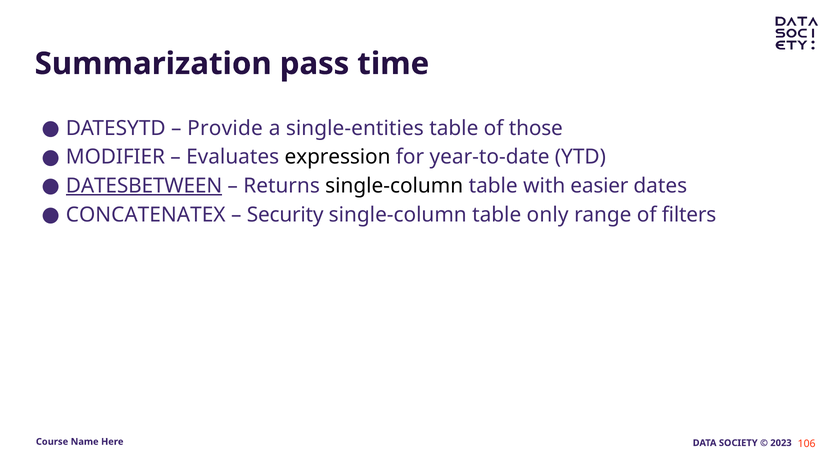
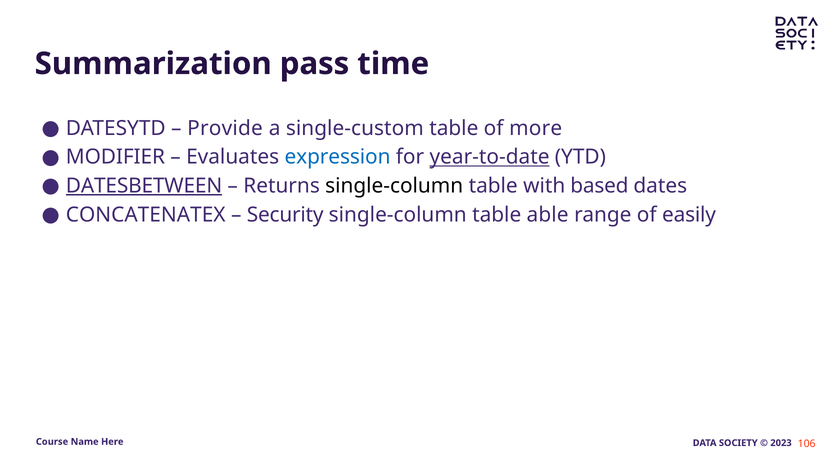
single-entities: single-entities -> single-custom (355, 128)
those: those -> more (536, 128)
expression colour: black -> blue (338, 157)
year-to-date underline: none -> present (490, 157)
easier: easier -> based (599, 186)
only: only -> able (548, 214)
filters: filters -> easily (689, 214)
